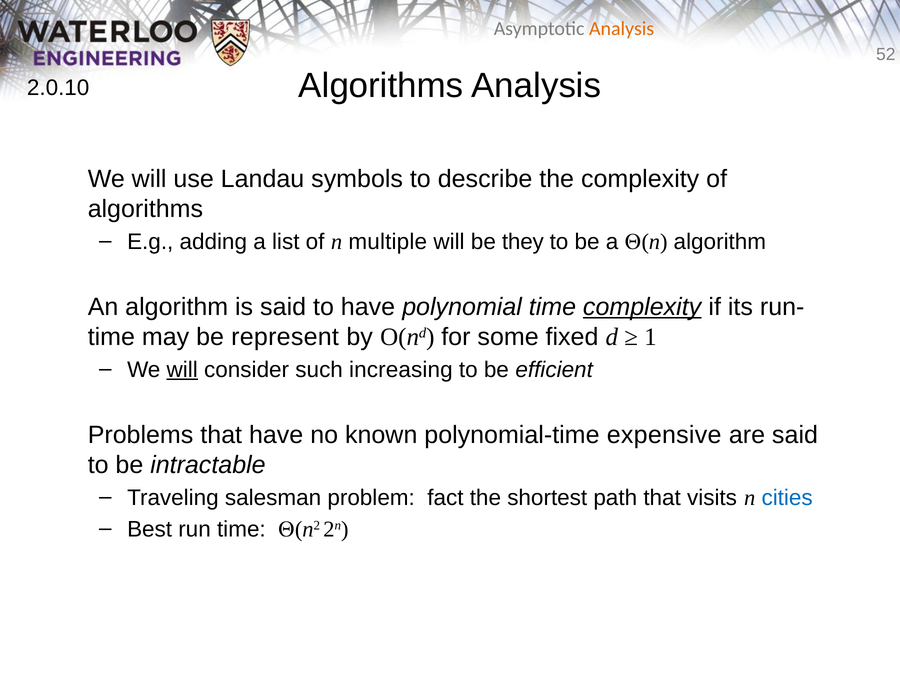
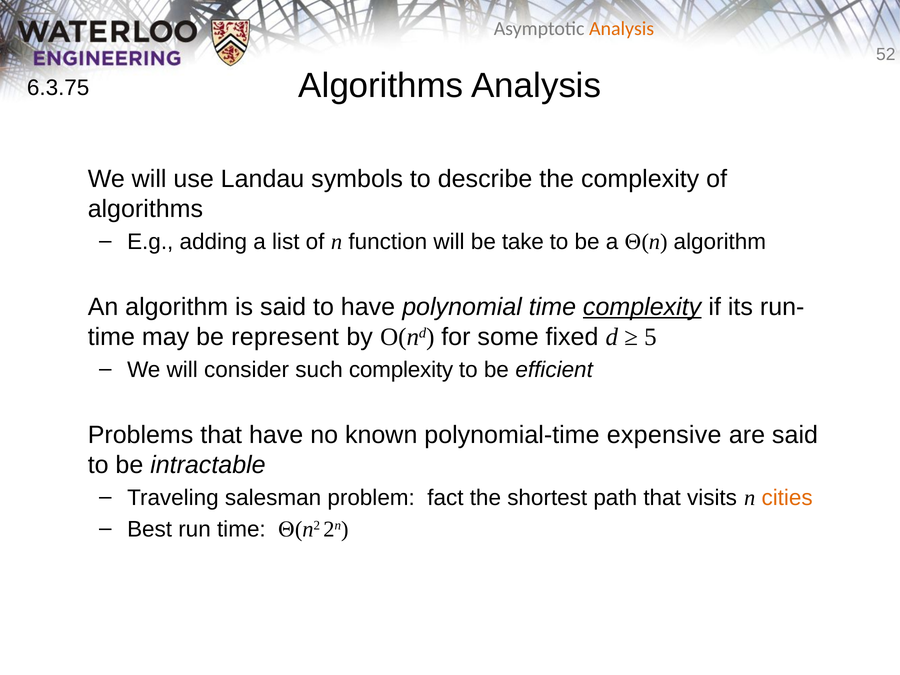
2.0.10: 2.0.10 -> 6.3.75 (58, 88)
multiple: multiple -> function (388, 242)
they: they -> take (523, 242)
1: 1 -> 5 (650, 337)
will underline: present -> none (182, 370)
such increasing: increasing -> complexity (401, 370)
cities colour: blue -> orange (787, 498)
